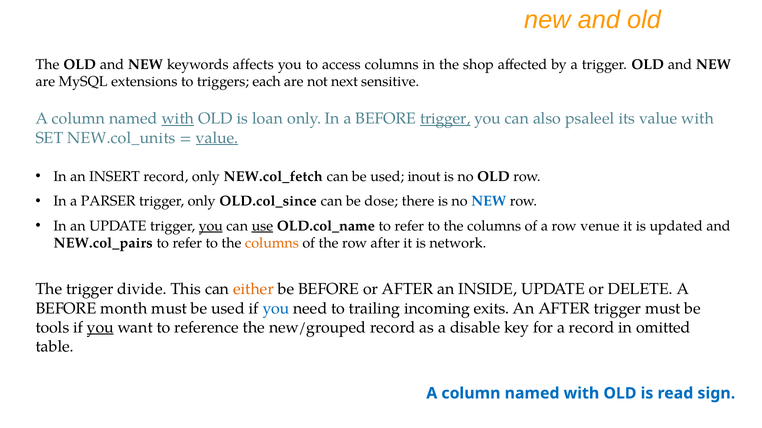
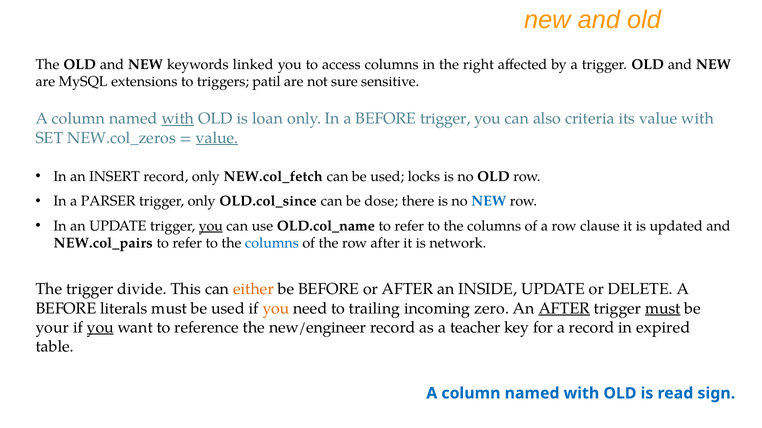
affects: affects -> linked (253, 65)
shop: shop -> right (478, 65)
each: each -> patil (267, 82)
next: next -> sure (344, 82)
trigger underline: present -> none (445, 119)
psaleel: psaleel -> criteria (590, 119)
NEW.col_units: NEW.col_units -> NEW.col_zeros (122, 138)
inout: inout -> locks (424, 177)
use underline: present -> none (262, 226)
venue: venue -> clause (600, 226)
columns colour: orange -> blue (272, 243)
month: month -> literals (124, 309)
you colour: blue -> orange (276, 309)
exits: exits -> zero (492, 309)
AFTER underline: none -> present (564, 309)
must underline: none -> present (663, 309)
tools: tools -> your (52, 328)
new/grouped: new/grouped -> new/engineer (318, 328)
disable: disable -> teacher (475, 328)
omitted: omitted -> expired (663, 328)
